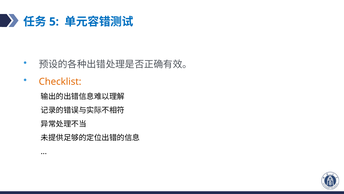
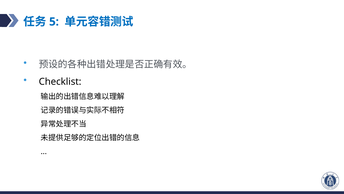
Checklist colour: orange -> black (60, 82)
